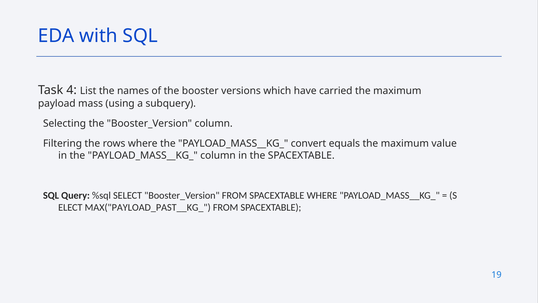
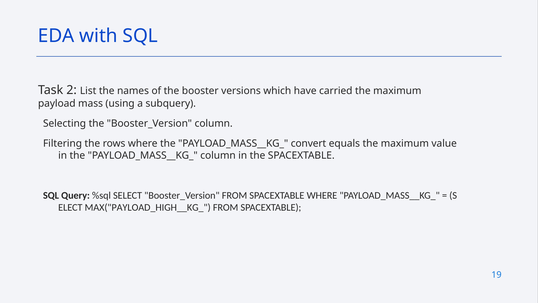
4: 4 -> 2 (72, 90)
MAX("PAYLOAD_PAST__KG_: MAX("PAYLOAD_PAST__KG_ -> MAX("PAYLOAD_HIGH__KG_ (148, 207)
